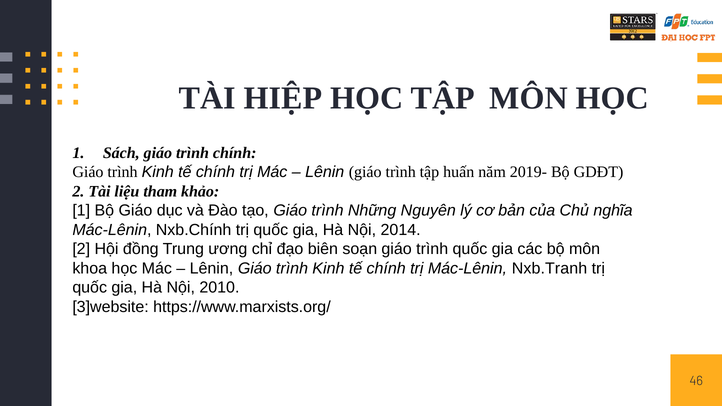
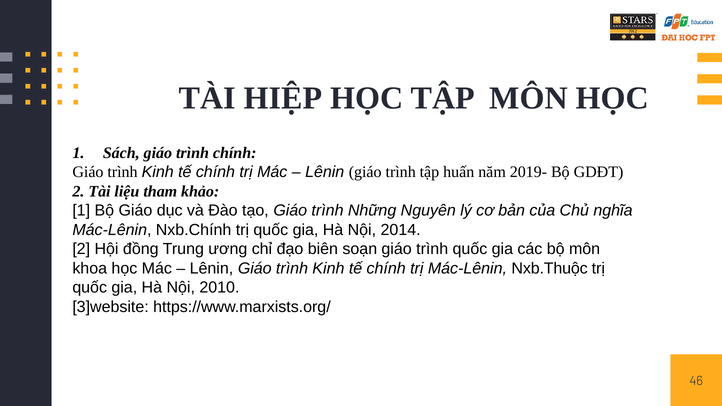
Nxb.Tranh: Nxb.Tranh -> Nxb.Thuộc (550, 268)
